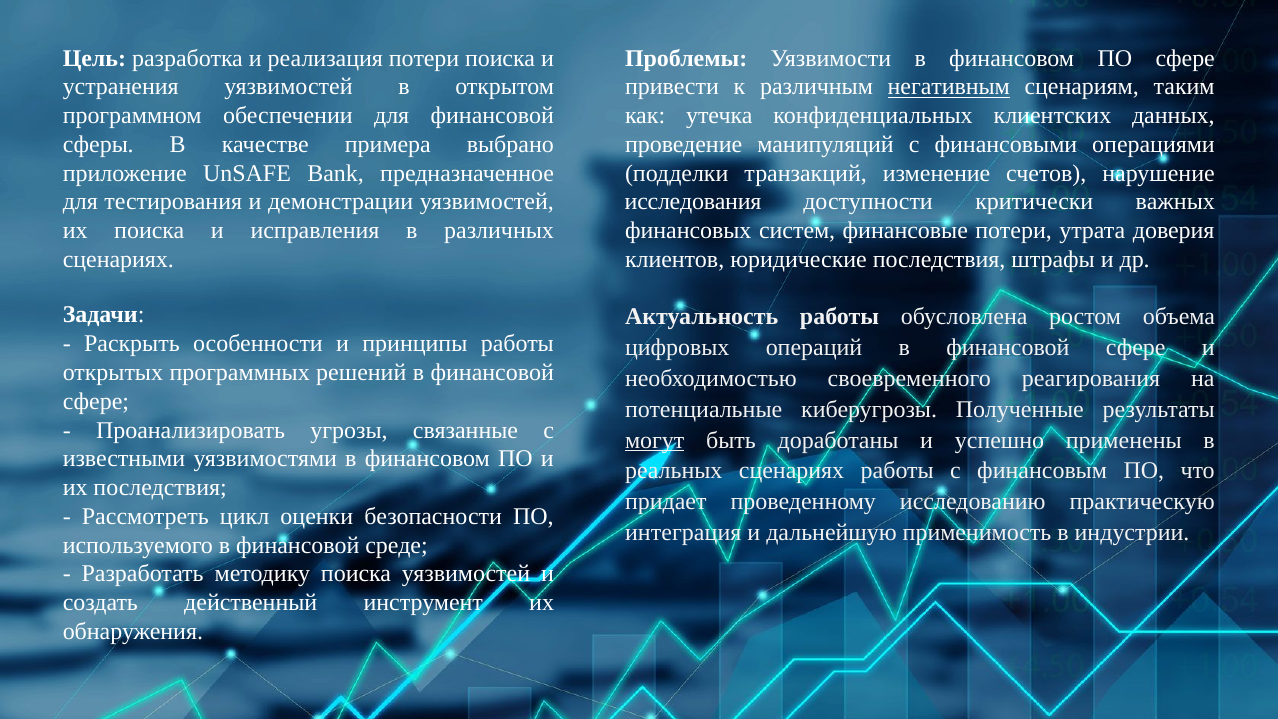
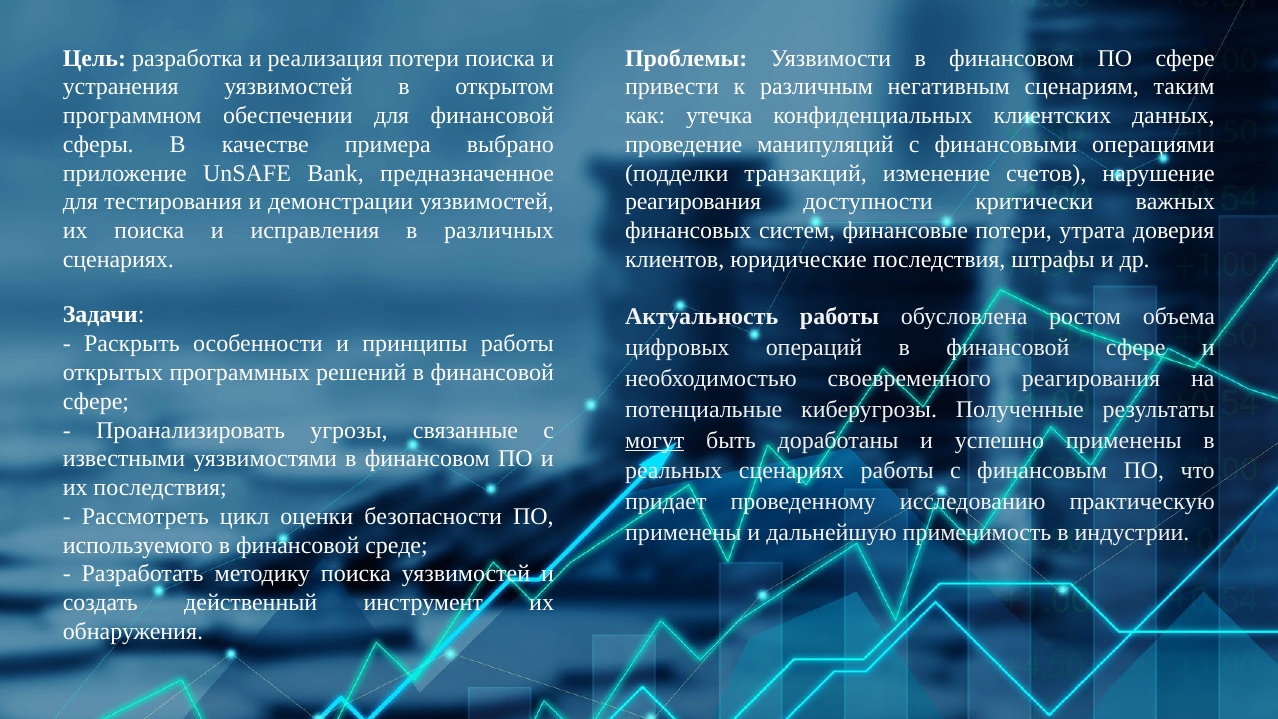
негативным underline: present -> none (949, 87)
исследования: исследования -> реагирования (693, 202)
интеграция: интеграция -> применены (683, 532)
